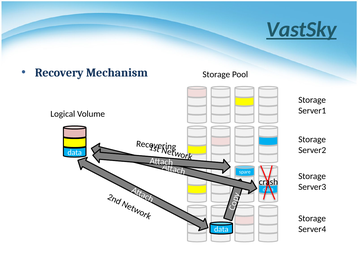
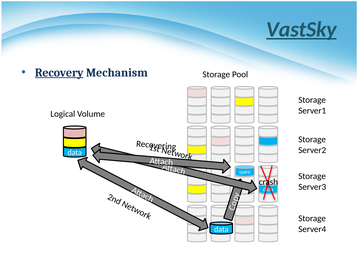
Recovery underline: none -> present (59, 72)
